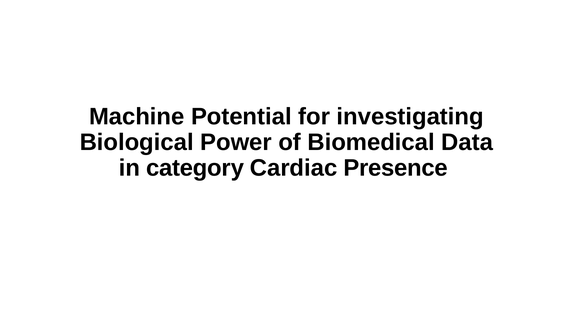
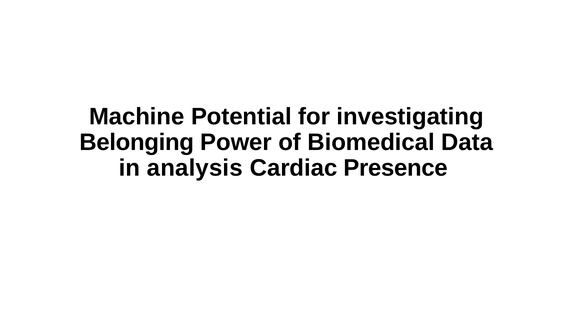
Biological: Biological -> Belonging (137, 142)
category: category -> analysis (195, 168)
